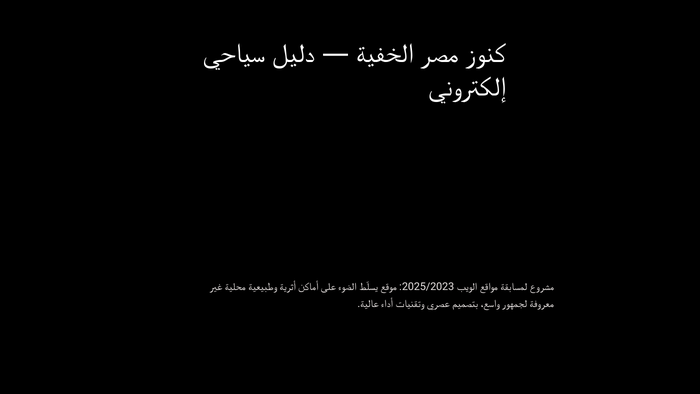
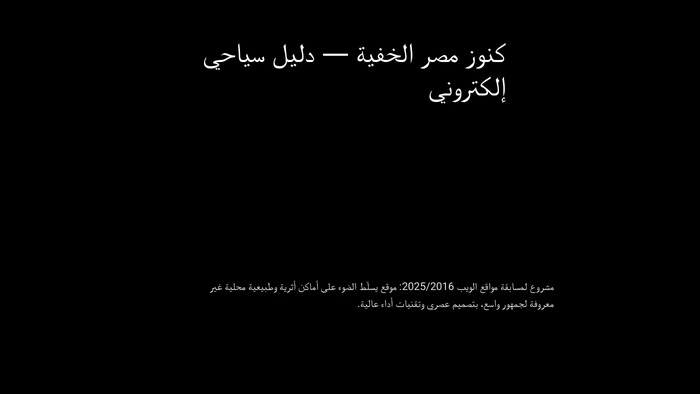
2025/2023: 2025/2023 -> 2025/2016 (428, 286)
